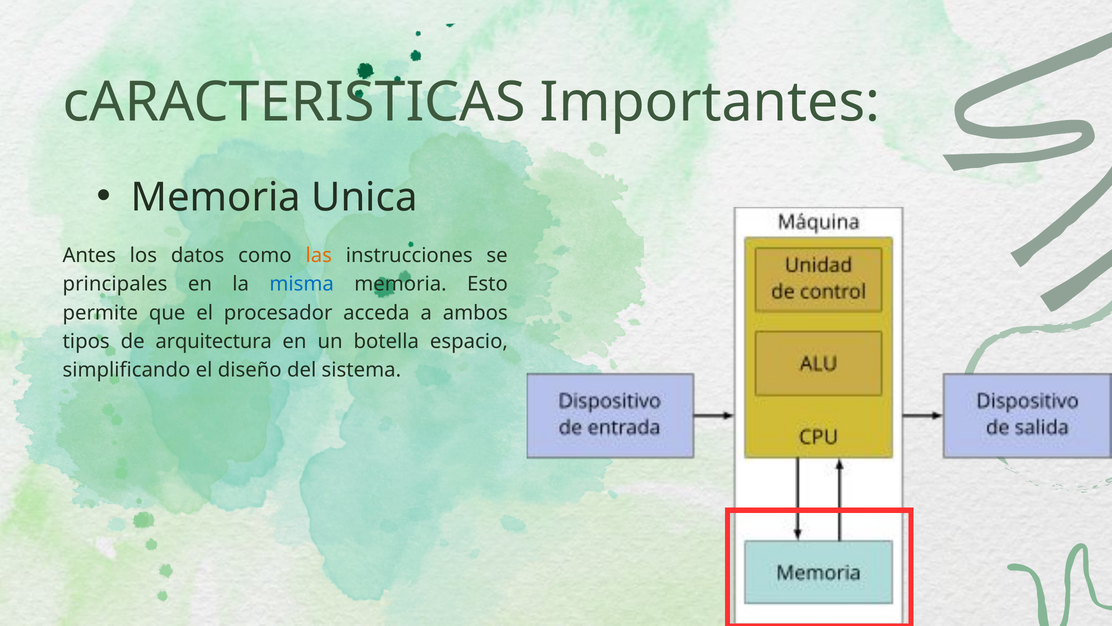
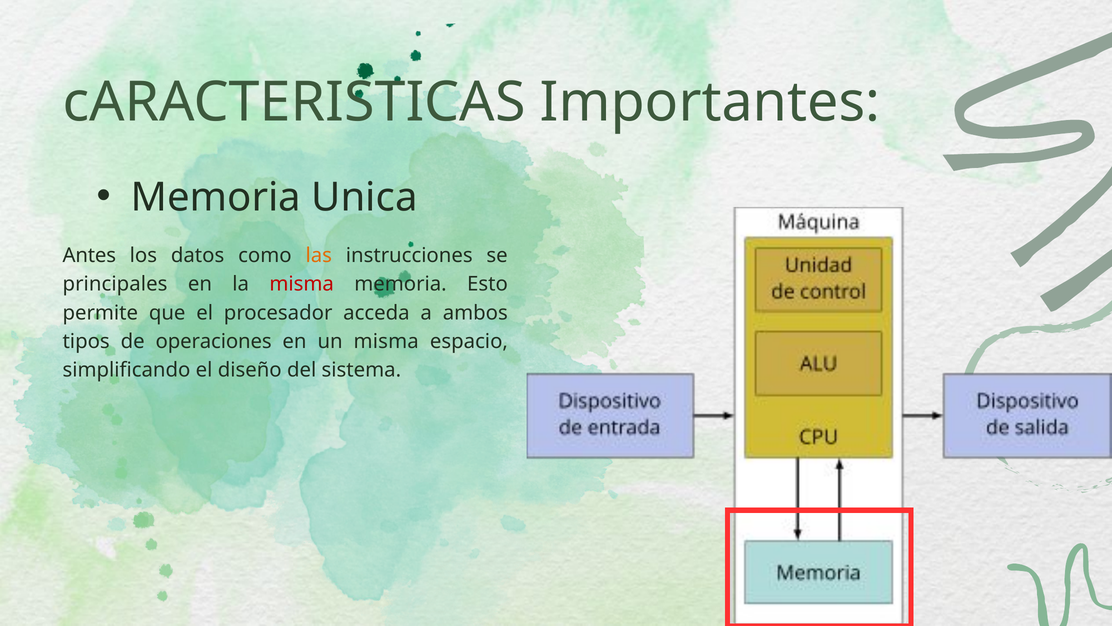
misma colour: blue -> red (302, 284)
arquitectura: arquitectura -> operaciones (214, 341)
un botella: botella -> misma (386, 341)
